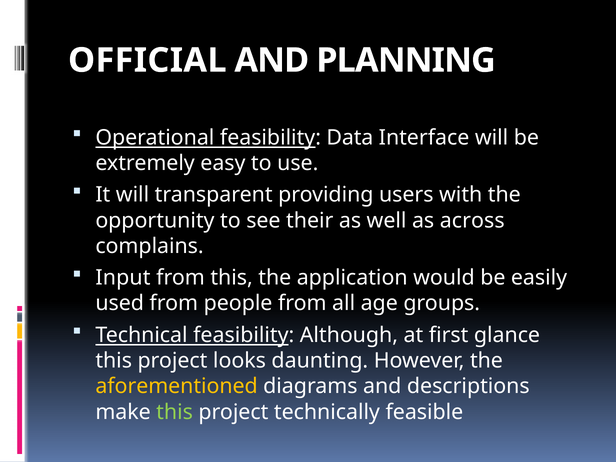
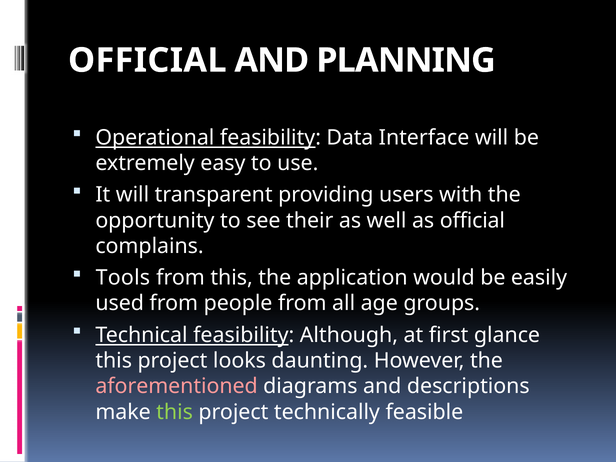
as across: across -> official (472, 220)
Input: Input -> Tools (123, 278)
aforementioned colour: yellow -> pink (177, 386)
